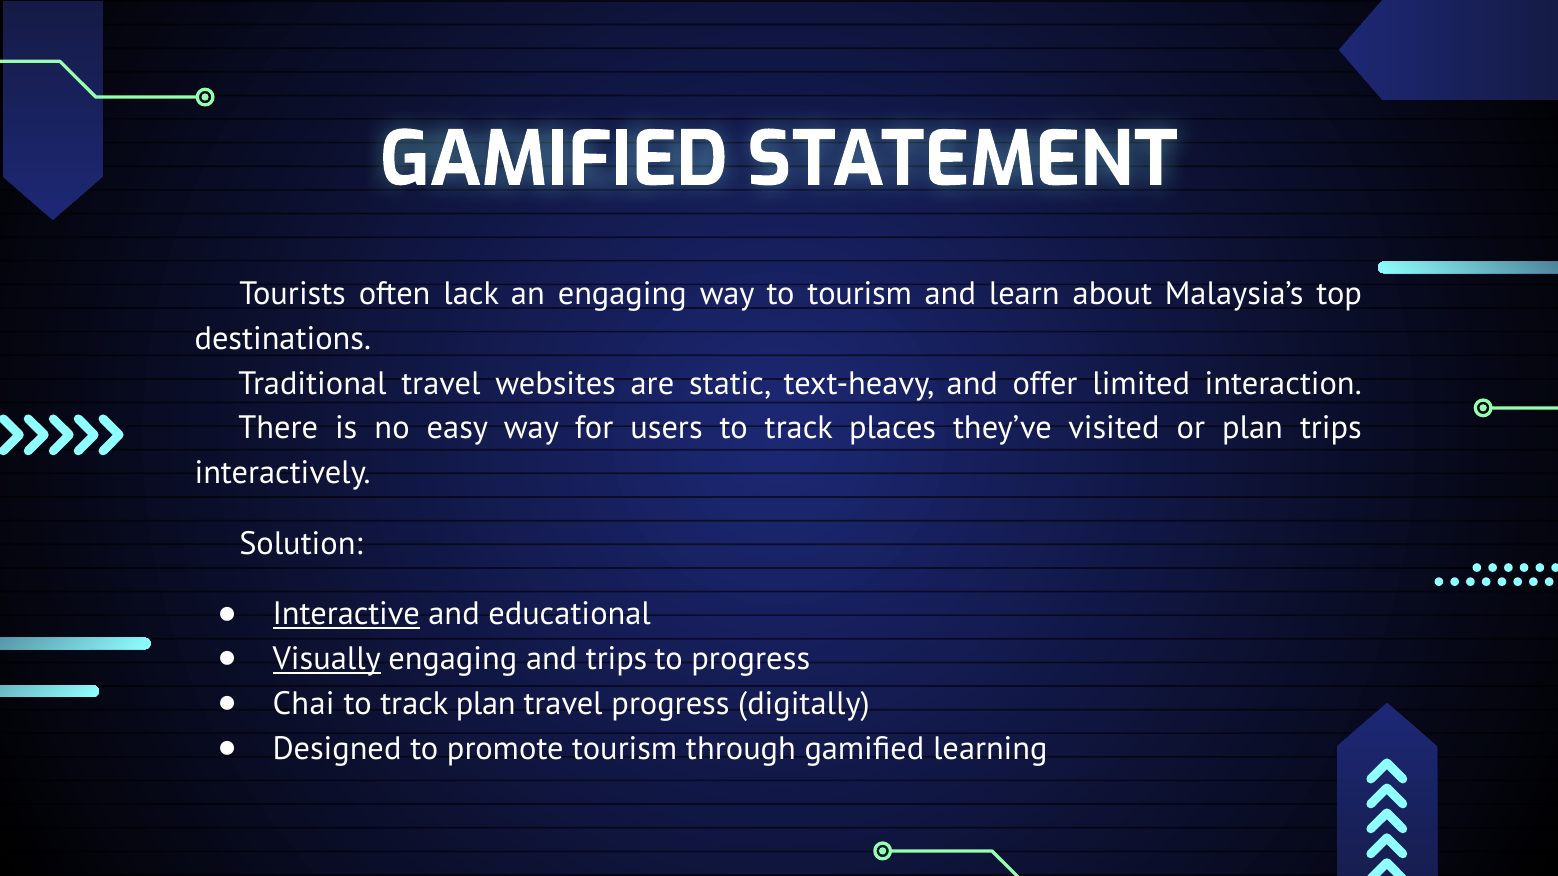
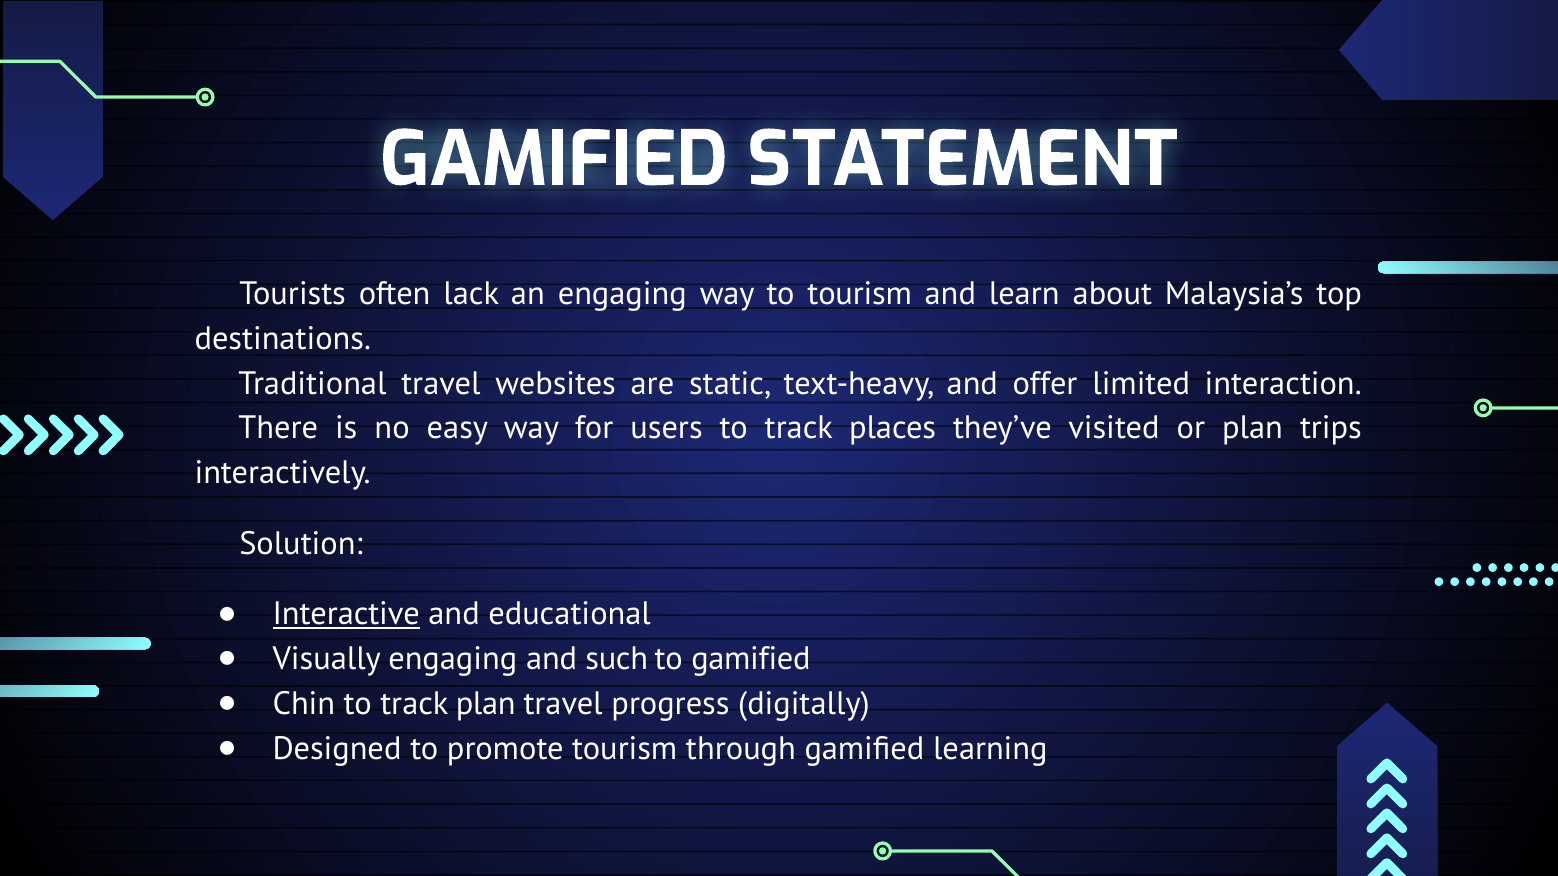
Visually underline: present -> none (327, 659)
and trips: trips -> such (617, 659)
to progress: progress -> gamified (751, 659)
Chai: Chai -> Chin (304, 704)
